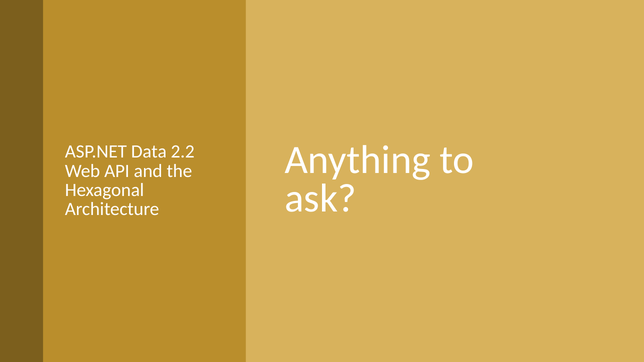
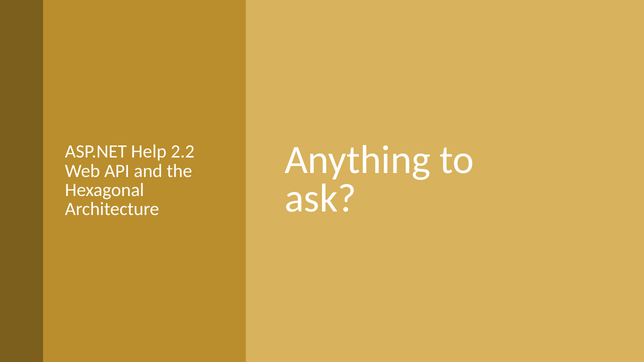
Data: Data -> Help (149, 152)
